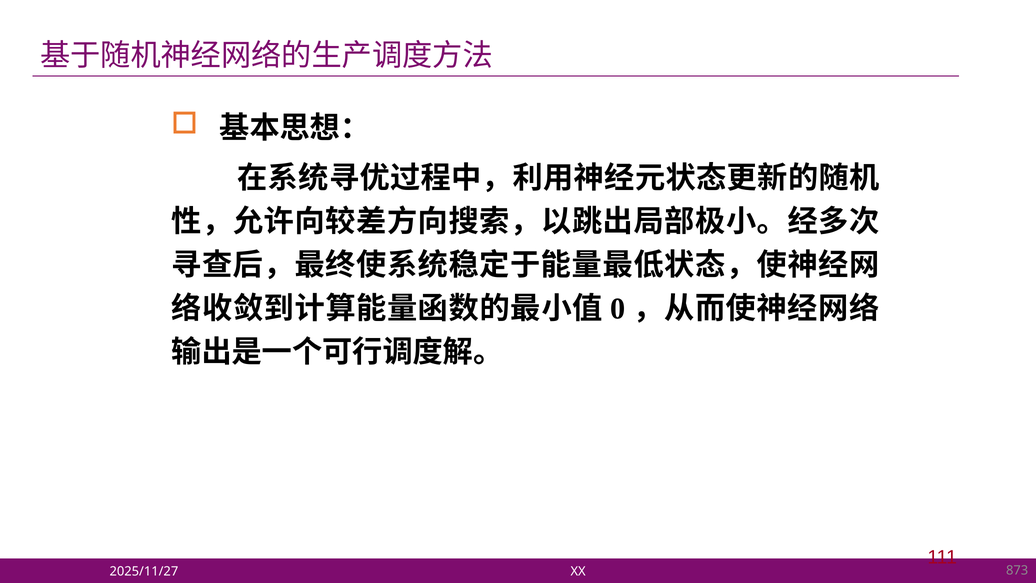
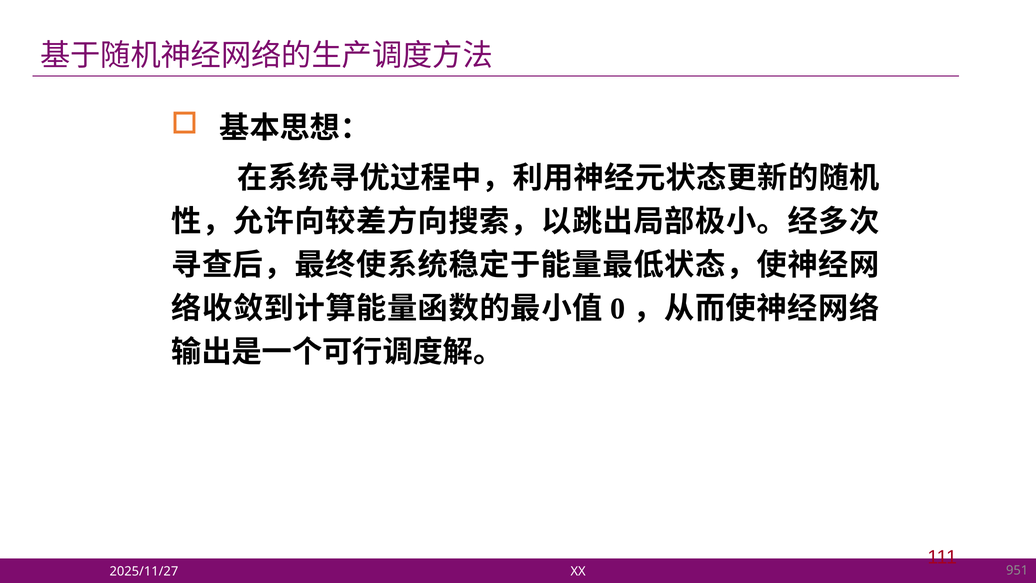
873: 873 -> 951 (1017, 570)
